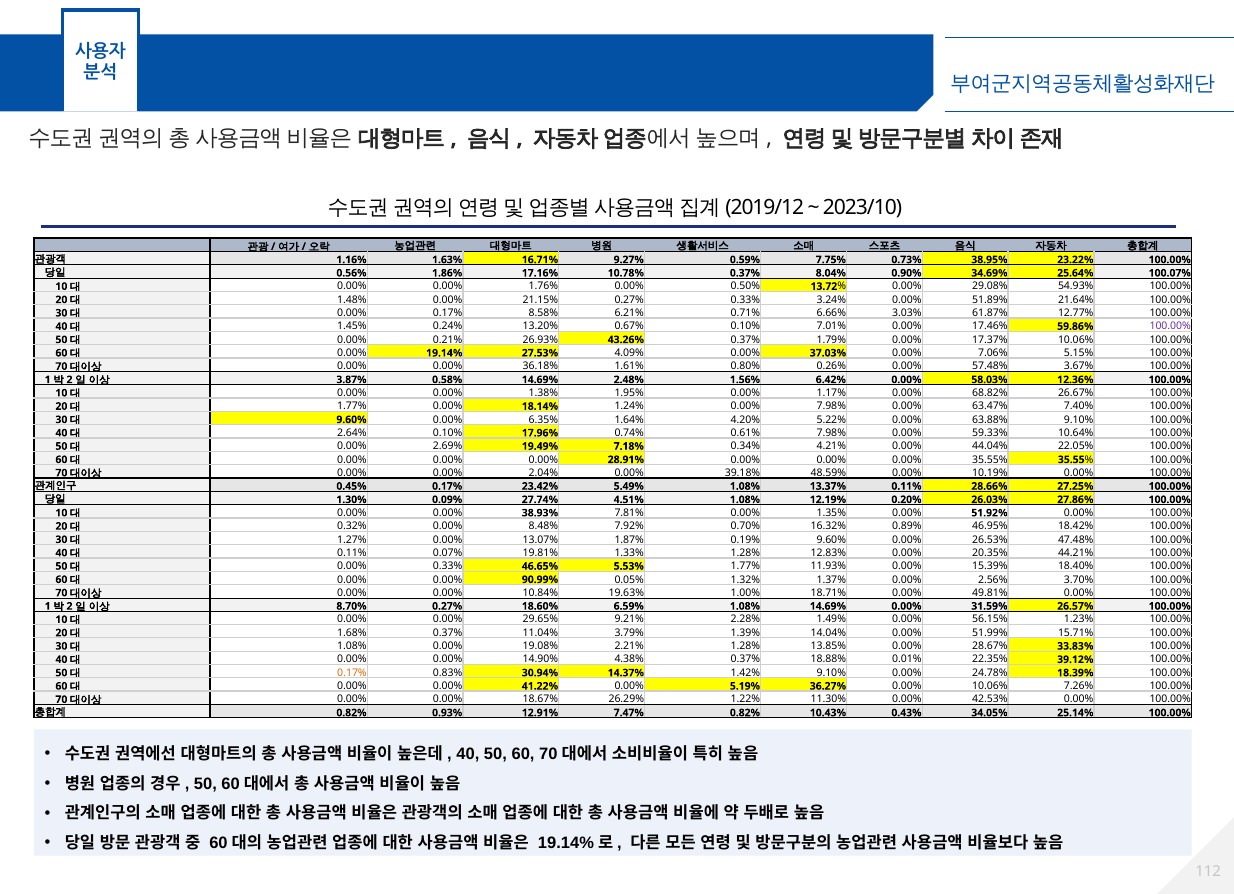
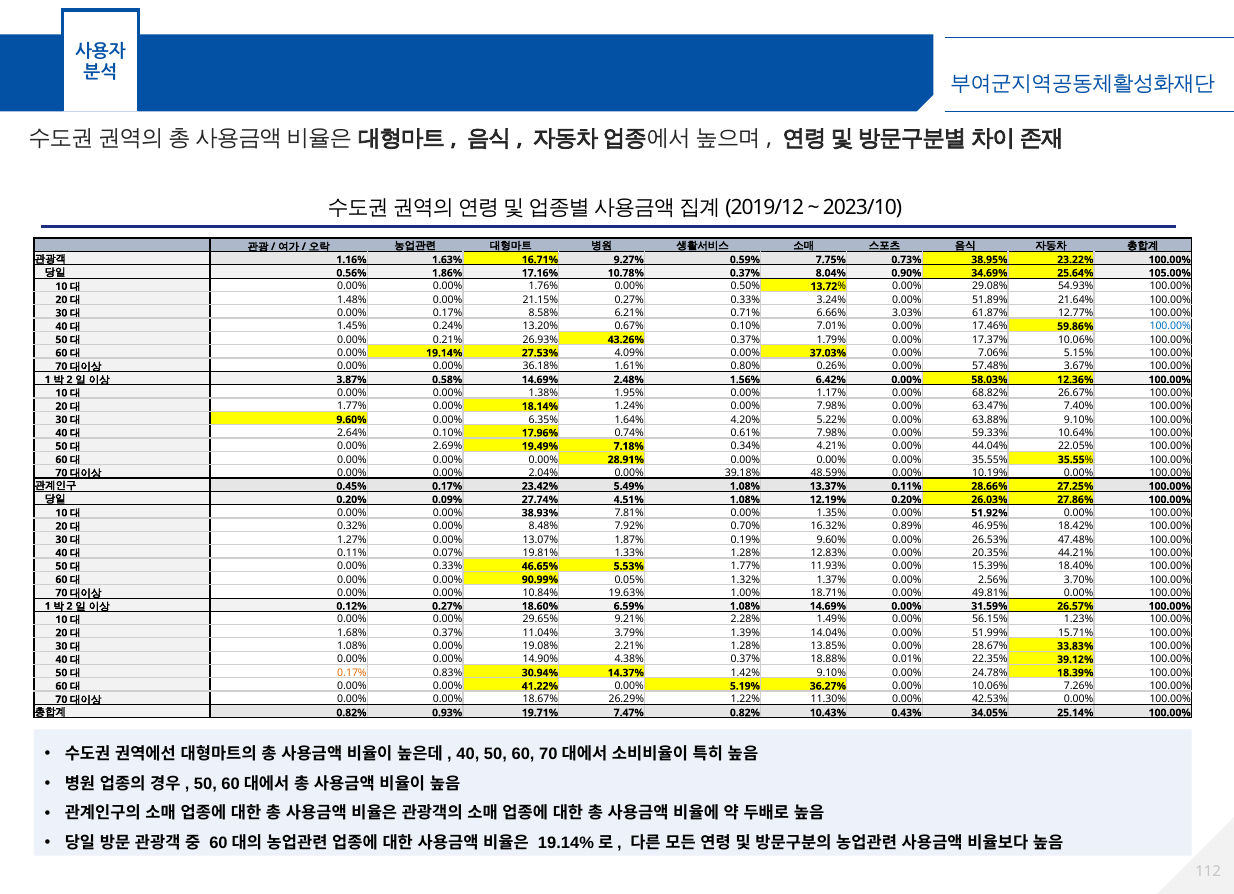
100.07%: 100.07% -> 105.00% (1170, 273)
100.00% colour: purple -> blue (1170, 326)
1.30%: 1.30% -> 0.20% (351, 499)
8.70%: 8.70% -> 0.12% (351, 606)
12.91%: 12.91% -> 19.71% (540, 712)
